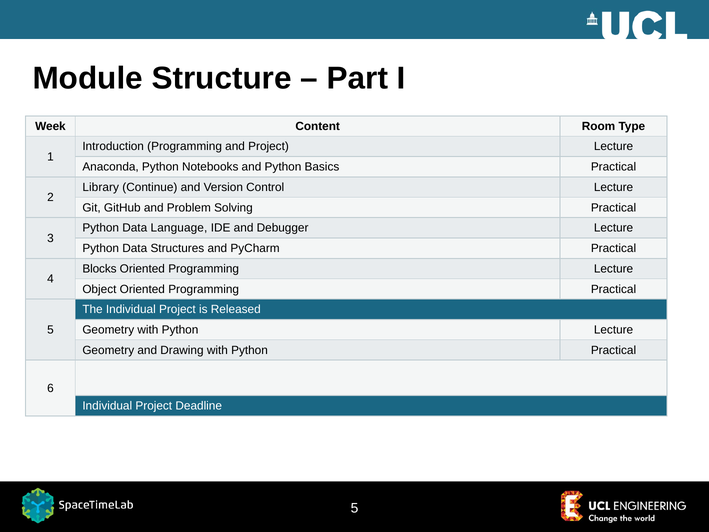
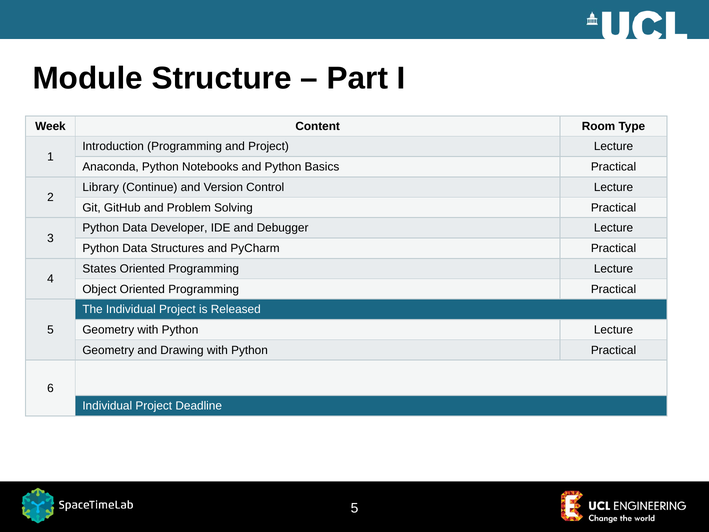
Language: Language -> Developer (179, 228)
Blocks: Blocks -> States (99, 269)
